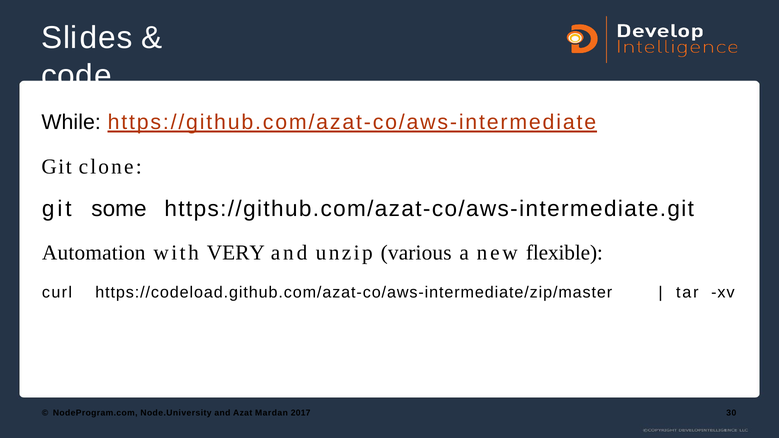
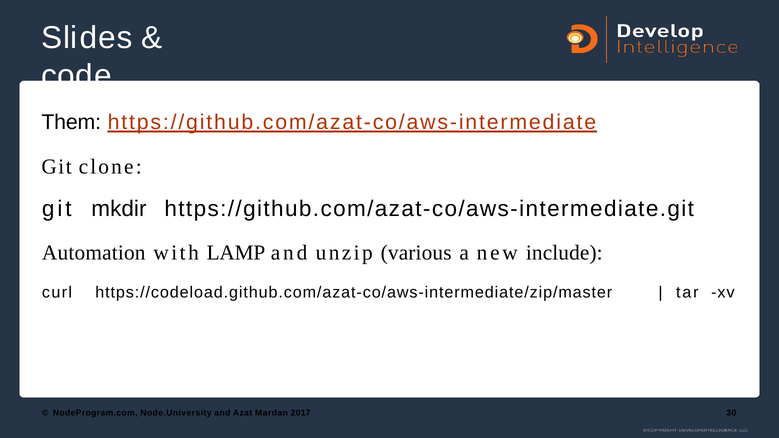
While: While -> Them (71, 122)
some: some -> mkdir (119, 209)
VERY: VERY -> LAMP (236, 253)
flexible: flexible -> include (564, 253)
